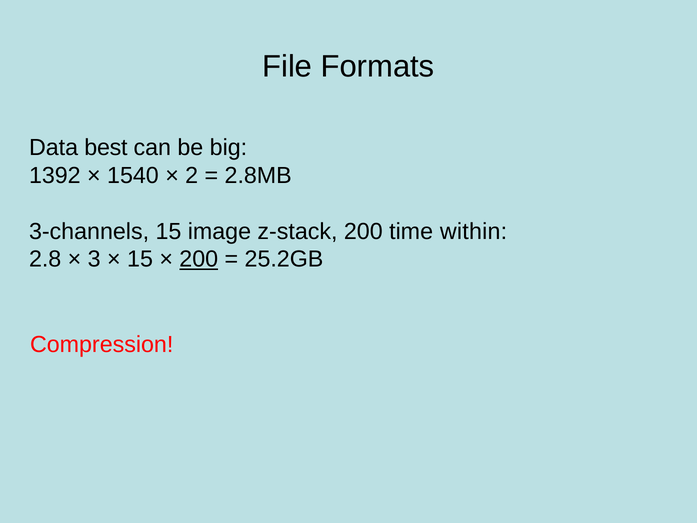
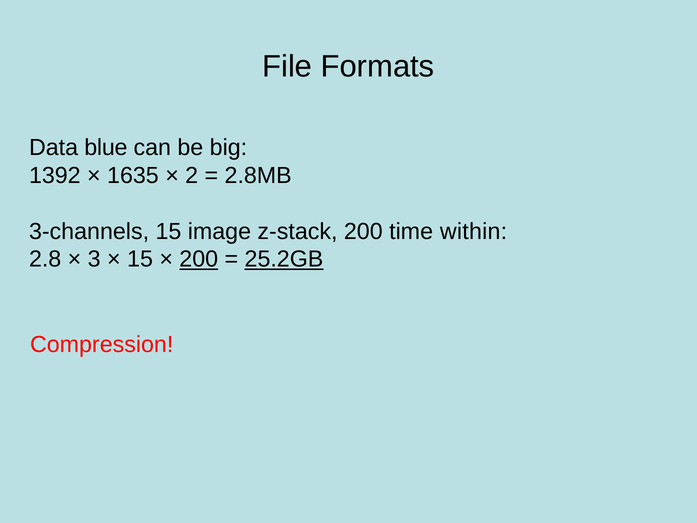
best: best -> blue (106, 148)
1540: 1540 -> 1635 (133, 176)
25.2GB underline: none -> present (284, 259)
